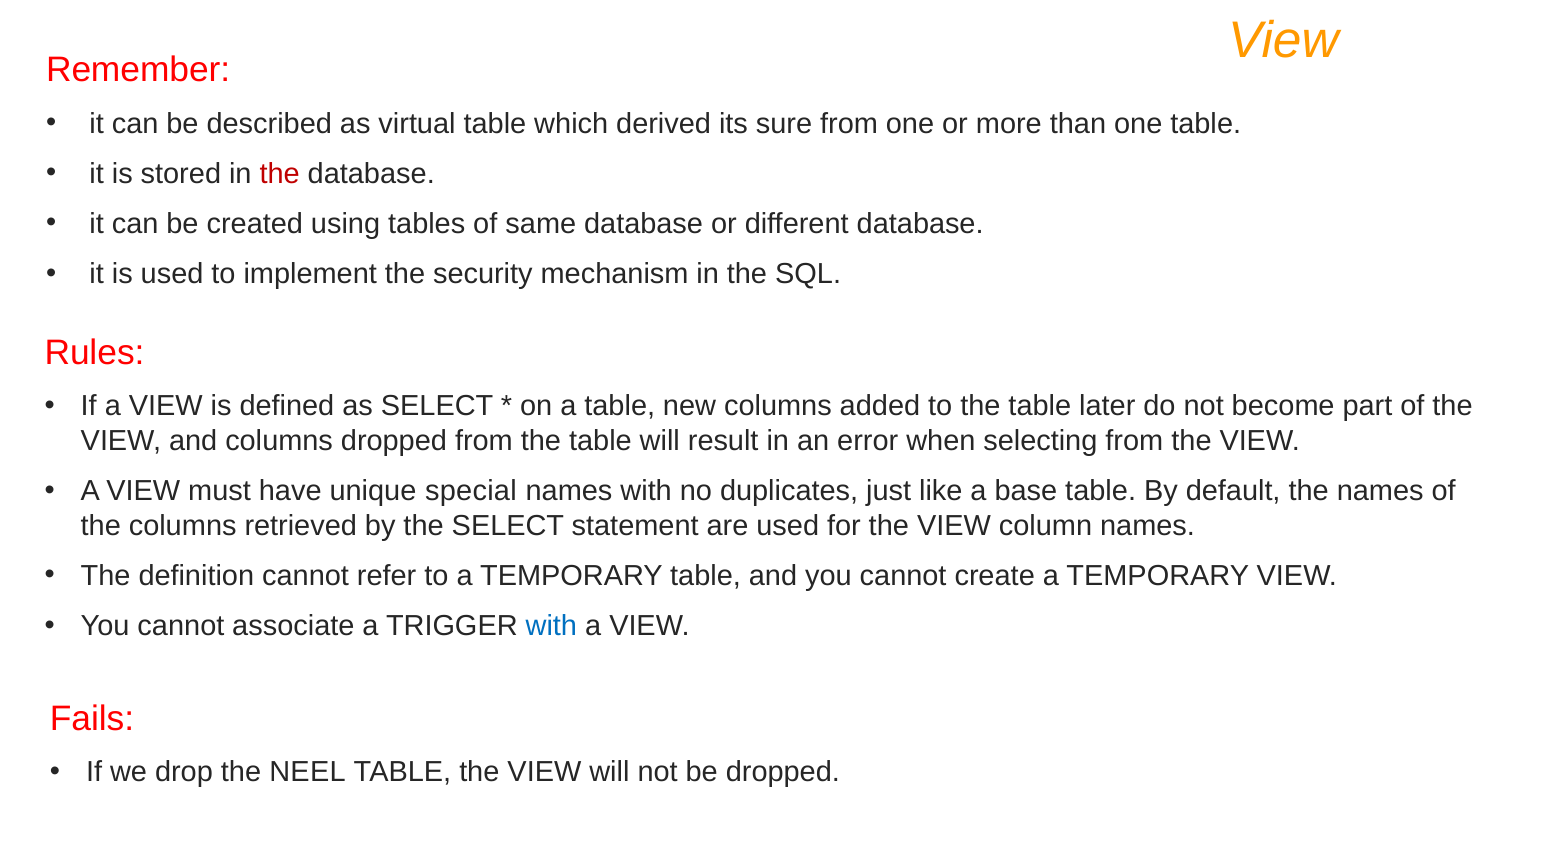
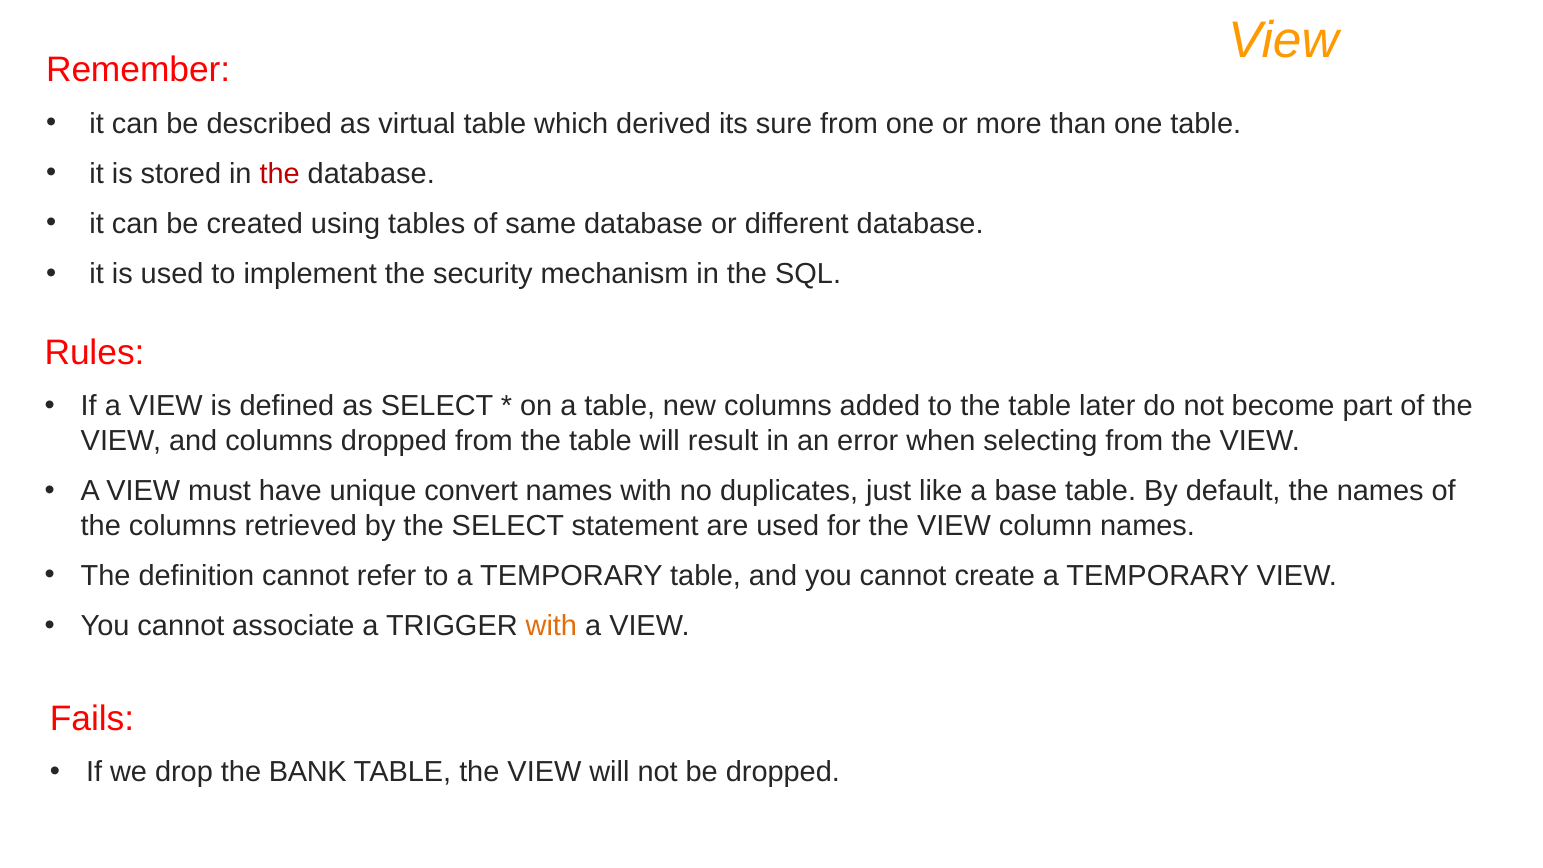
special: special -> convert (471, 491)
with colour: blue -> orange (551, 626)
NEEL: NEEL -> BANK (308, 772)
